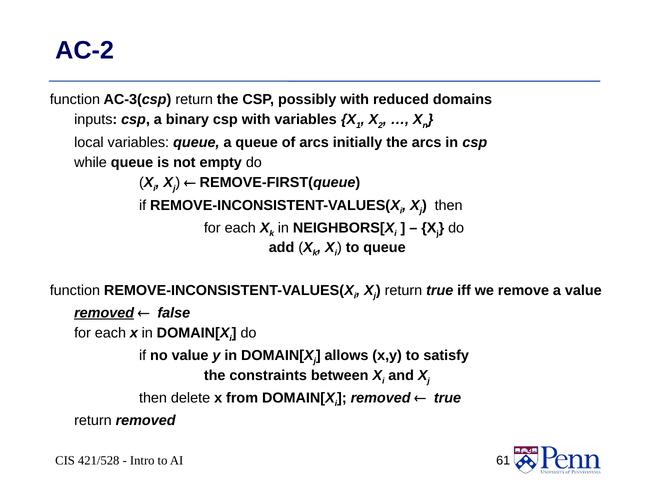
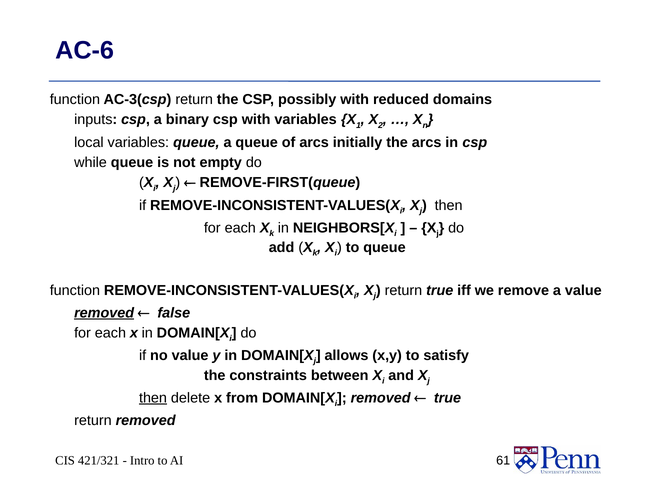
AC-2: AC-2 -> AC-6 (85, 50)
then underline: none -> present (153, 398)
421/528: 421/528 -> 421/321 (99, 461)
